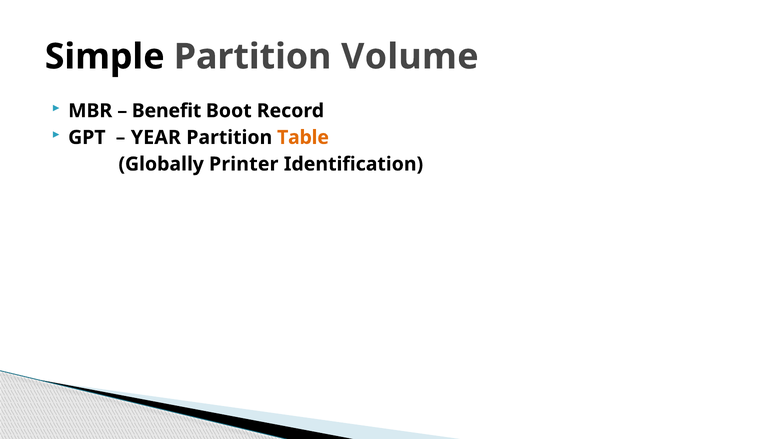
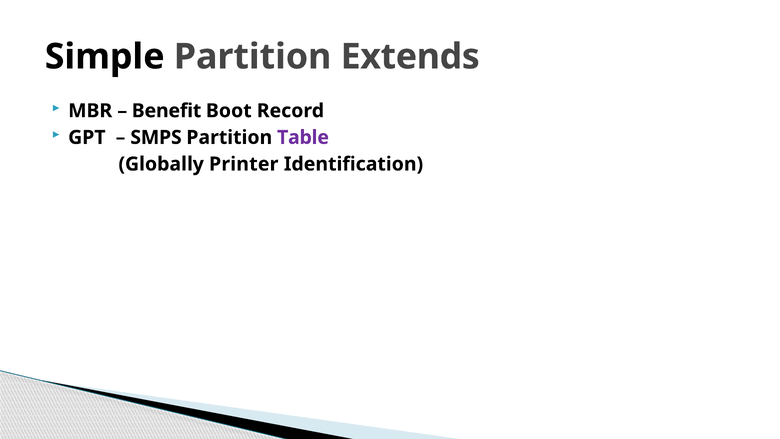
Volume: Volume -> Extends (410, 57)
YEAR: YEAR -> SMPS (156, 137)
Table colour: orange -> purple (303, 137)
